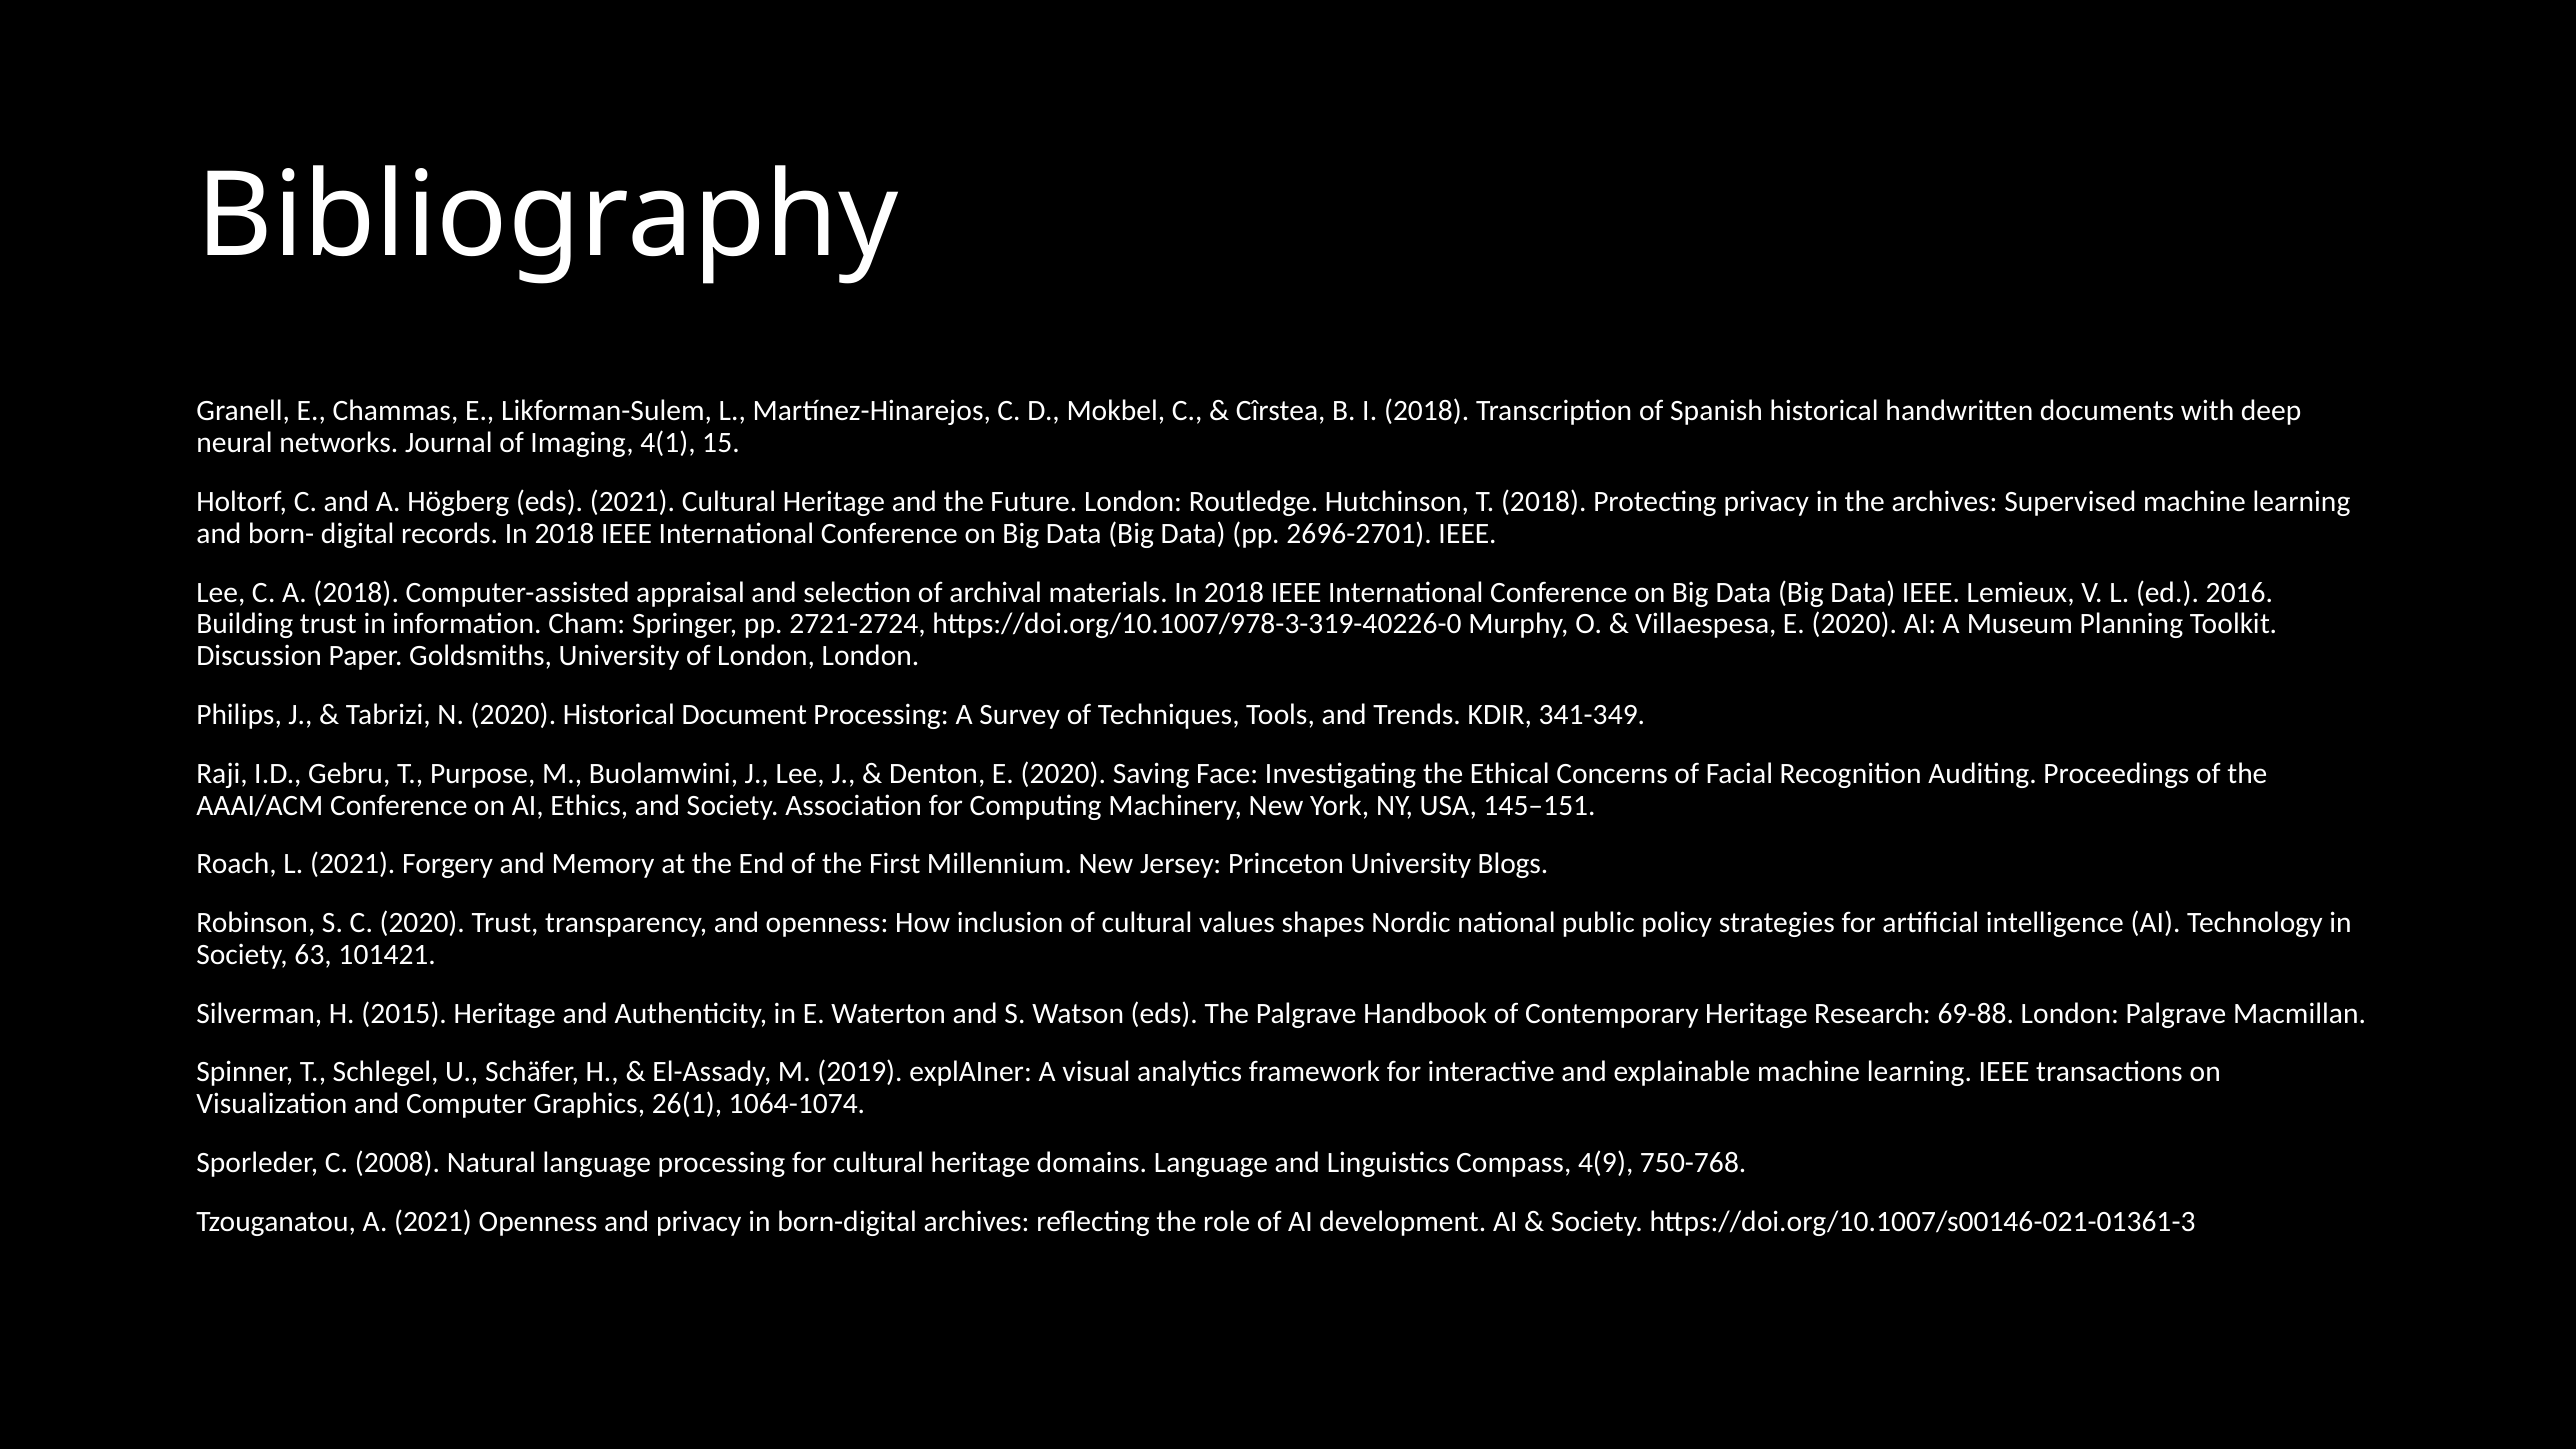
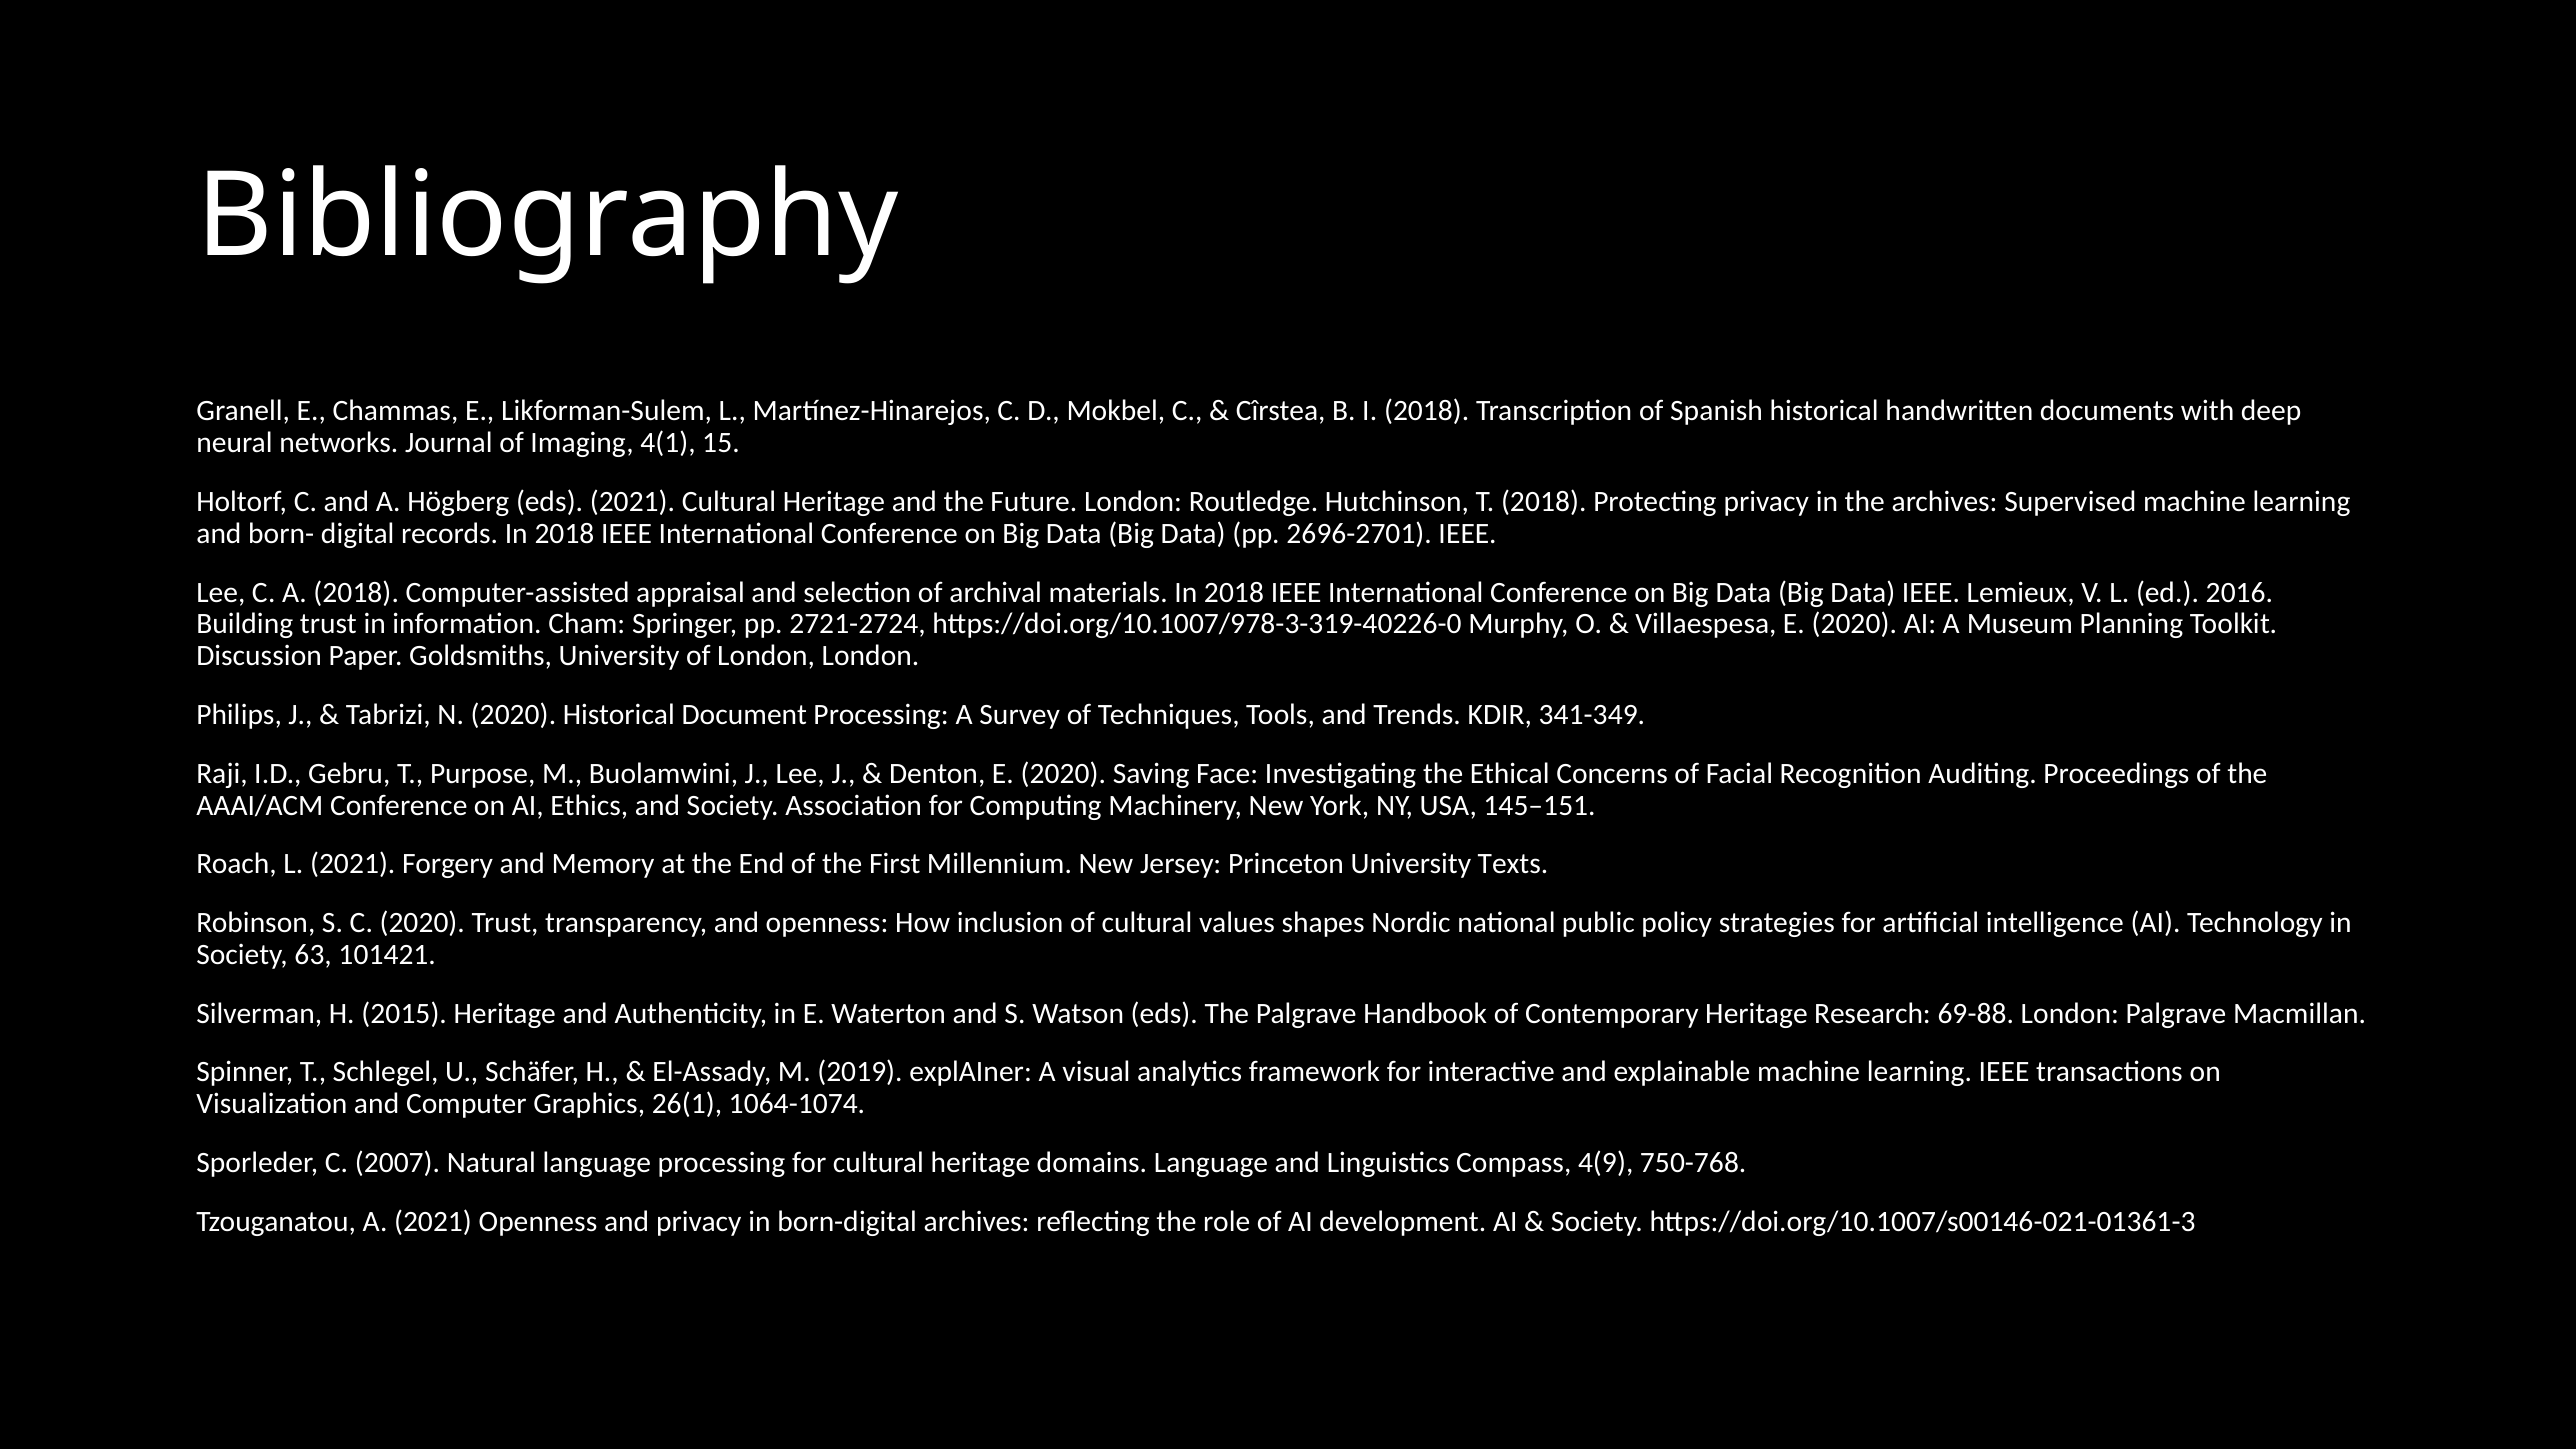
Blogs: Blogs -> Texts (1513, 864)
2008: 2008 -> 2007 (397, 1163)
